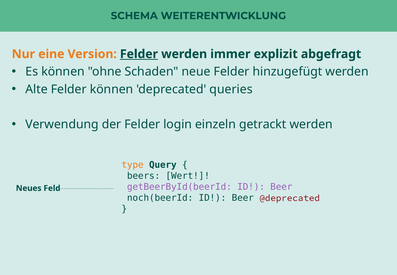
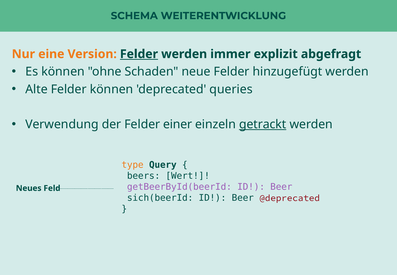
login: login -> einer (178, 124)
getrackt underline: none -> present (263, 124)
noch(beerId: noch(beerId -> sich(beerId (160, 198)
